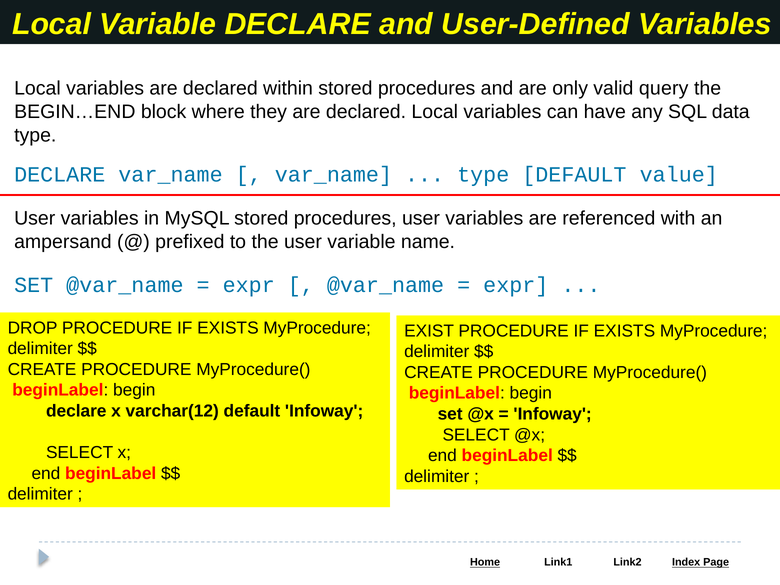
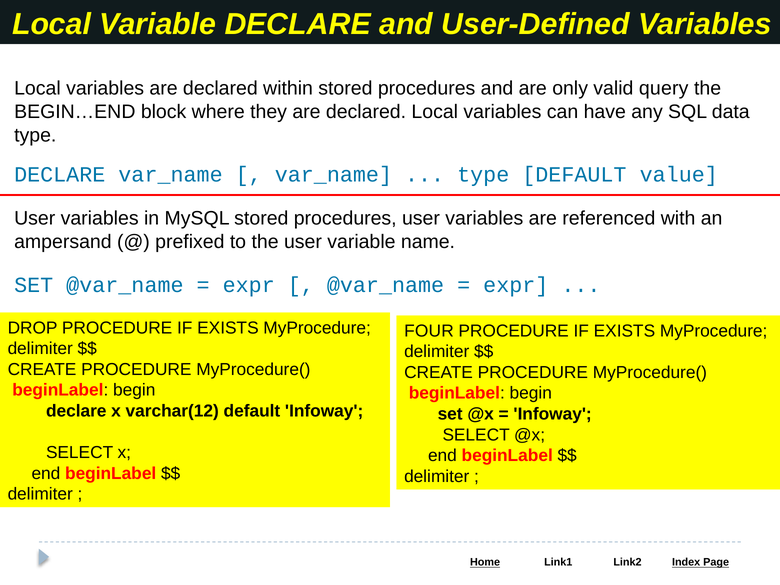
EXIST: EXIST -> FOUR (429, 331)
